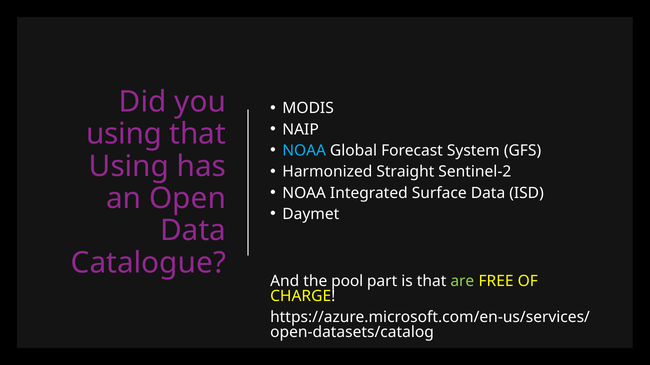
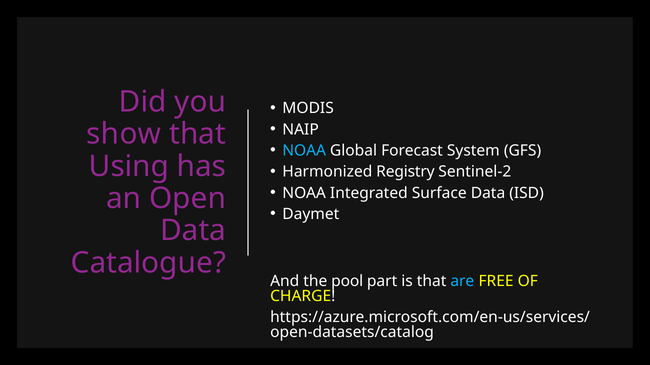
using: using -> show (124, 134)
Straight: Straight -> Registry (405, 172)
are colour: light green -> light blue (462, 281)
